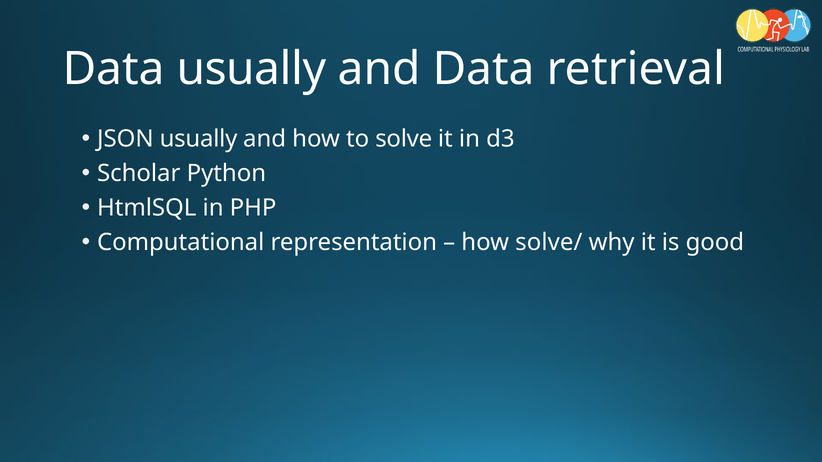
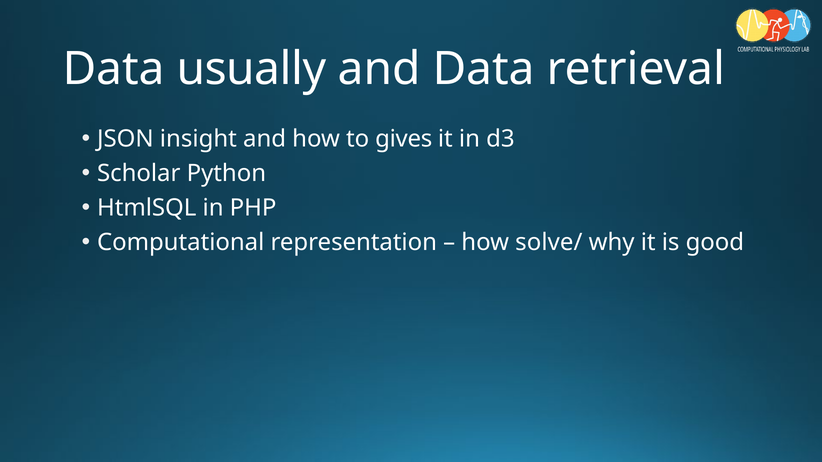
JSON usually: usually -> insight (198, 139)
solve: solve -> gives (404, 139)
